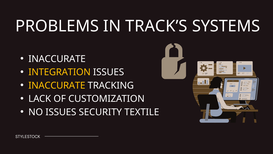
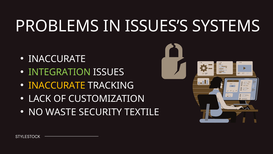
TRACK’S: TRACK’S -> ISSUES’S (157, 26)
INTEGRATION colour: yellow -> light green (60, 72)
NO ISSUES: ISSUES -> WASTE (61, 112)
